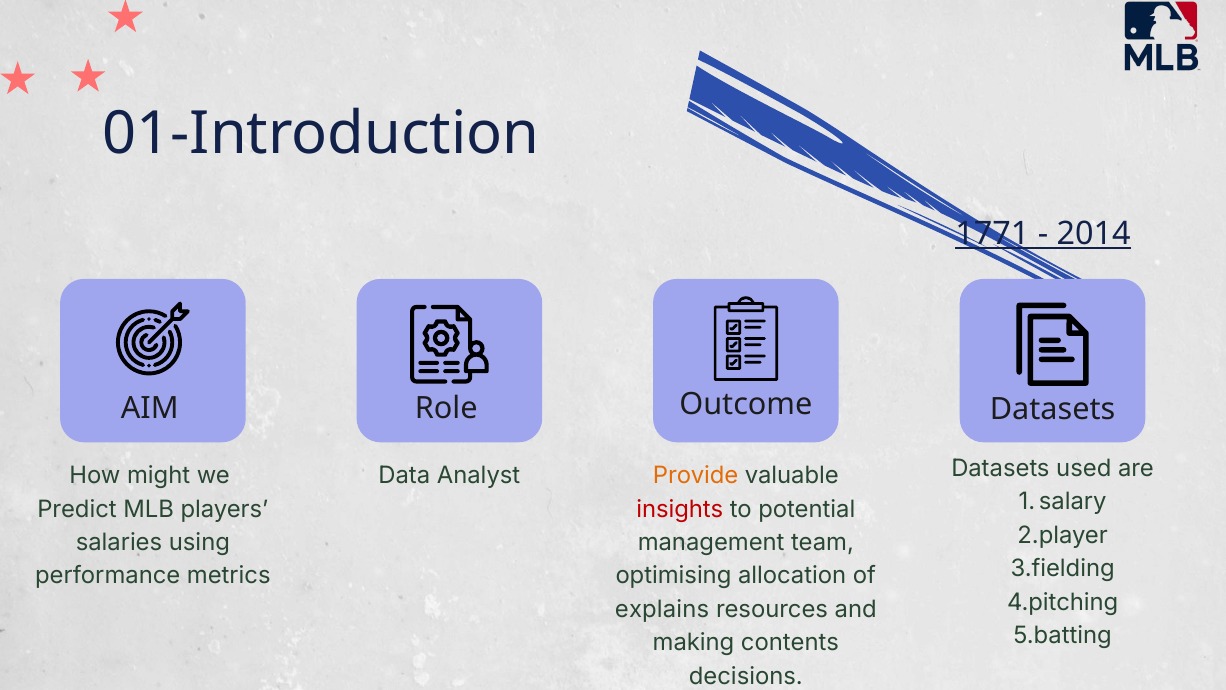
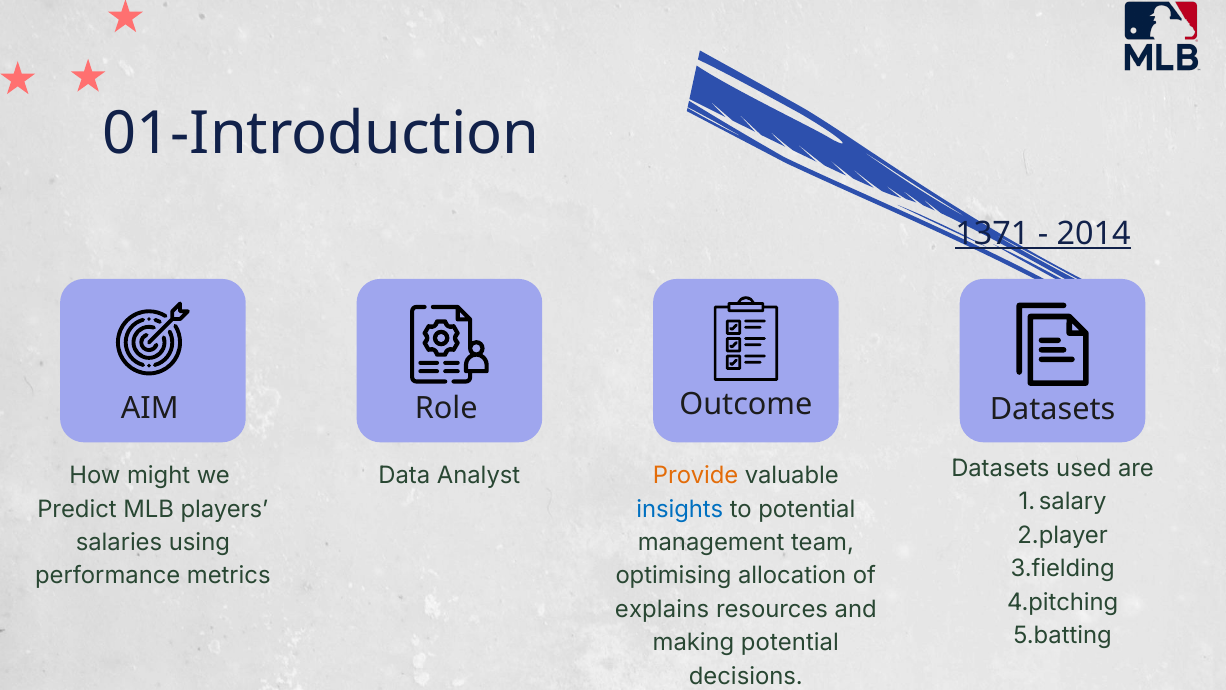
1771: 1771 -> 1371 (992, 233)
insights colour: red -> blue (680, 509)
making contents: contents -> potential (790, 643)
